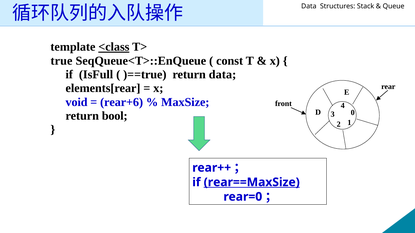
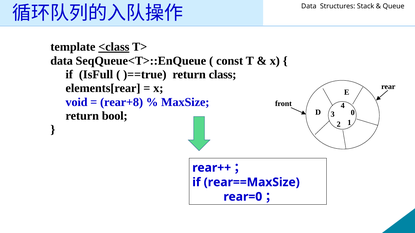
true: true -> data (62, 61)
return data: data -> class (223, 75)
rear+6: rear+6 -> rear+8 (122, 102)
rear==MaxSize underline: present -> none (252, 183)
